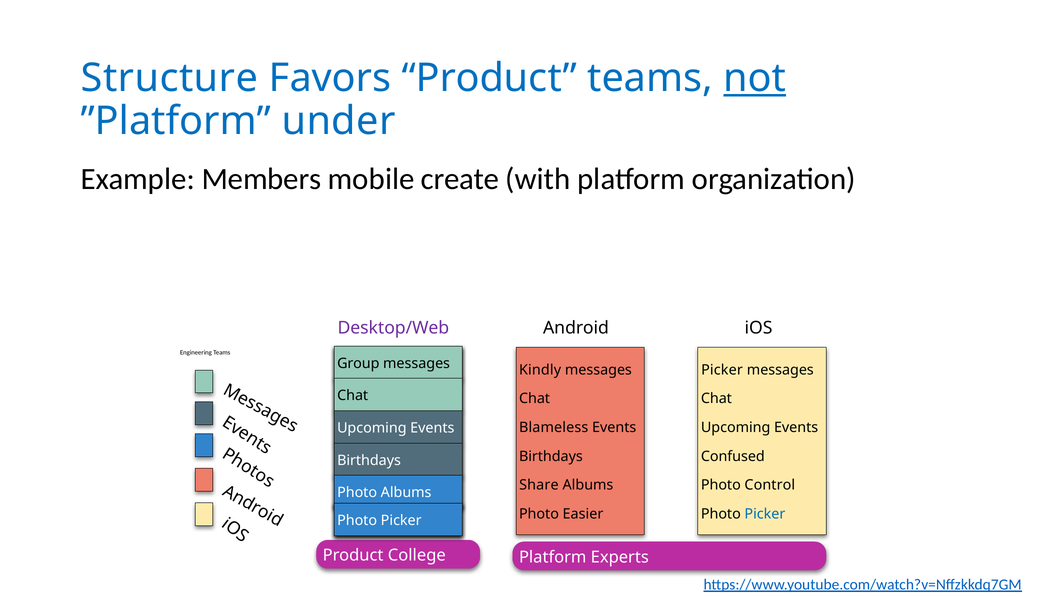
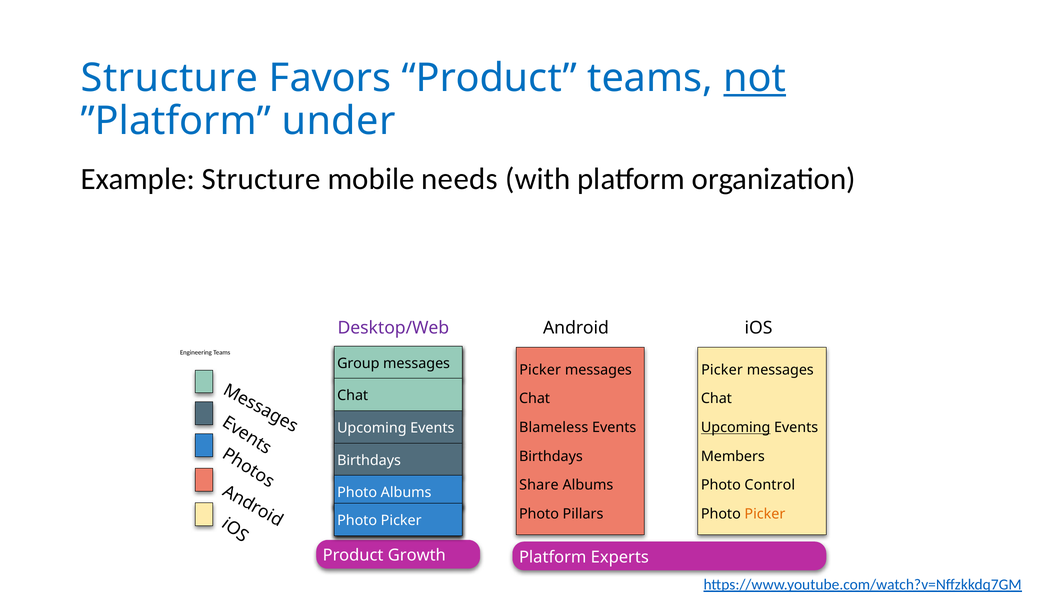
Example Members: Members -> Structure (261, 179)
create: create -> needs (460, 179)
Kindly: Kindly -> Picker (540, 370)
Upcoming underline: none -> present (736, 427)
Confused: Confused -> Members (733, 456)
Easier: Easier -> Pillars (583, 514)
Picker colour: blue -> orange (765, 514)
College: College -> Growth (417, 555)
